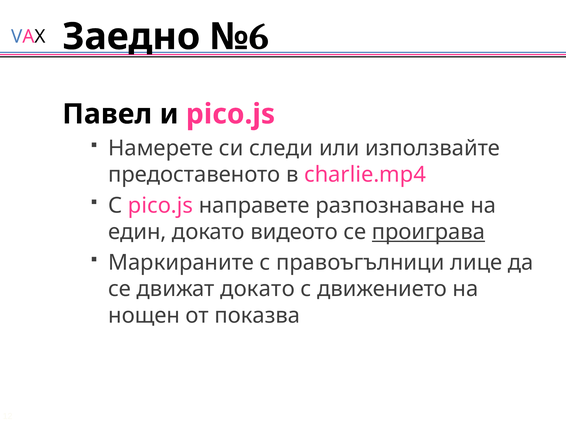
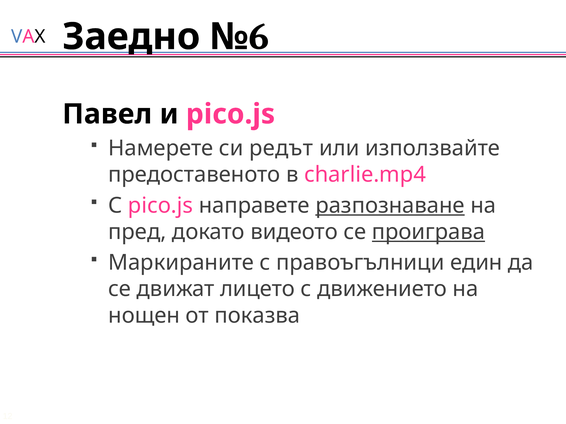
следи: следи -> редът (281, 148)
разпознаване underline: none -> present (390, 206)
един: един -> пред (137, 232)
лице: лице -> един (476, 263)
движат докато: докато -> лицето (258, 289)
